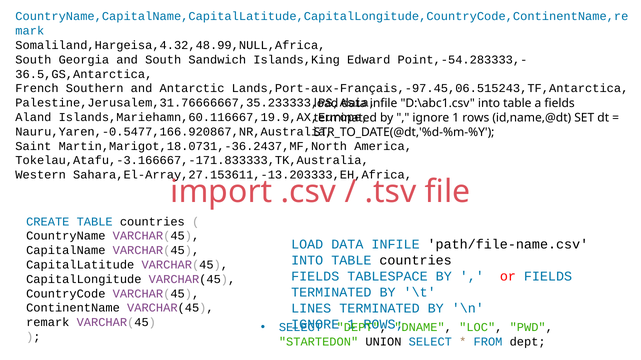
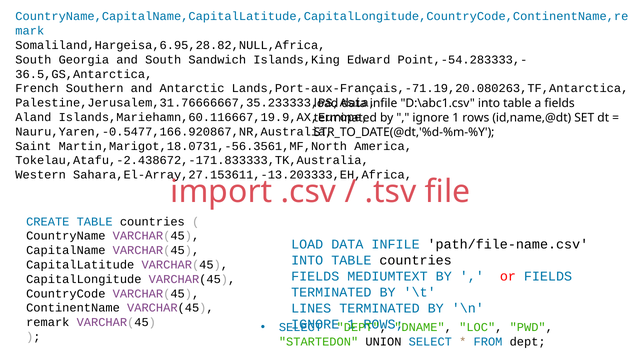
Somaliland,Hargeisa,4.32,48.99,NULL,Africa: Somaliland,Hargeisa,4.32,48.99,NULL,Africa -> Somaliland,Hargeisa,6.95,28.82,NULL,Africa (170, 45)
Lands,Port-aux-Français,-97.45,06.515243,TF,Antarctica: Lands,Port-aux-Français,-97.45,06.515243,TF,Antarctica -> Lands,Port-aux-Français,-71.19,20.080263,TF,Antarctica (430, 89)
Martin,Marigot,18.0731,-36.2437,MF,North: Martin,Marigot,18.0731,-36.2437,MF,North -> Martin,Marigot,18.0731,-56.3561,MF,North (203, 146)
Tokelau,Atafu,-3.166667,-171.833333,TK,Australia: Tokelau,Atafu,-3.166667,-171.833333,TK,Australia -> Tokelau,Atafu,-2.438672,-171.833333,TK,Australia (192, 161)
TABLESPACE: TABLESPACE -> MEDIUMTEXT (388, 277)
